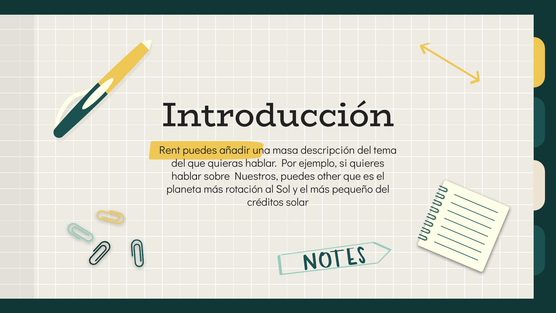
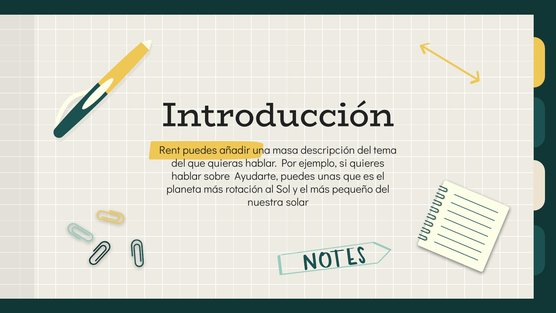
Nuestros: Nuestros -> Ayudarte (256, 176)
other: other -> unas (329, 176)
créditos: créditos -> nuestra (265, 202)
